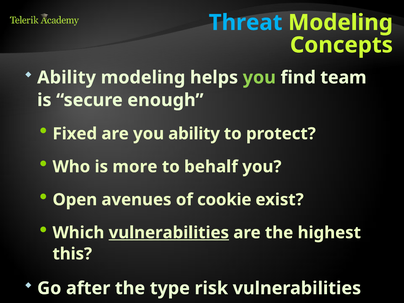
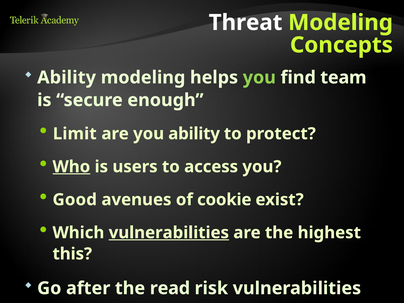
Threat colour: light blue -> white (246, 23)
Fixed: Fixed -> Limit (75, 134)
Who underline: none -> present (71, 167)
more: more -> users (135, 167)
behalf: behalf -> access (211, 167)
Open: Open -> Good (75, 200)
type: type -> read (170, 288)
